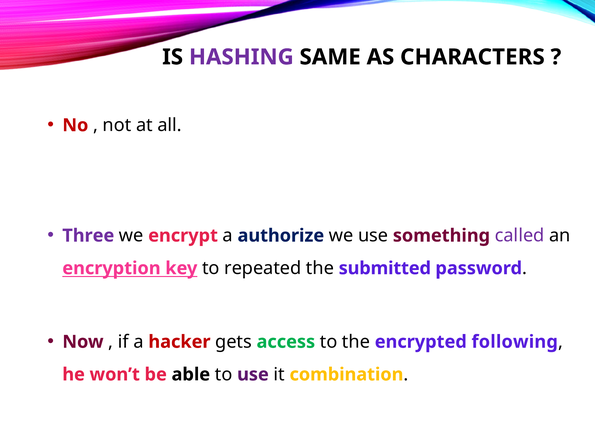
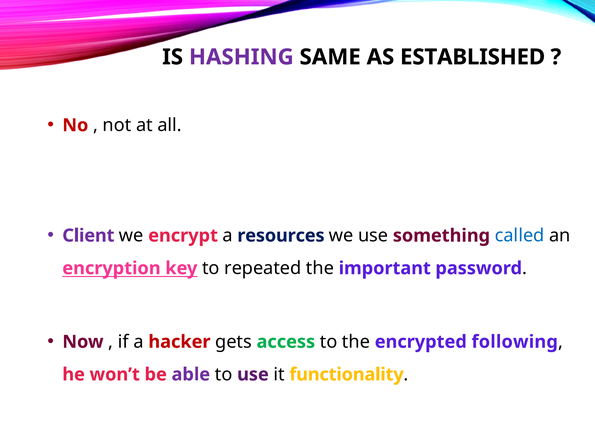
CHARACTERS: CHARACTERS -> ESTABLISHED (473, 57)
Three: Three -> Client (88, 236)
authorize: authorize -> resources (281, 236)
called colour: purple -> blue (520, 236)
submitted: submitted -> important (385, 268)
able colour: black -> purple (191, 375)
combination: combination -> functionality (347, 375)
